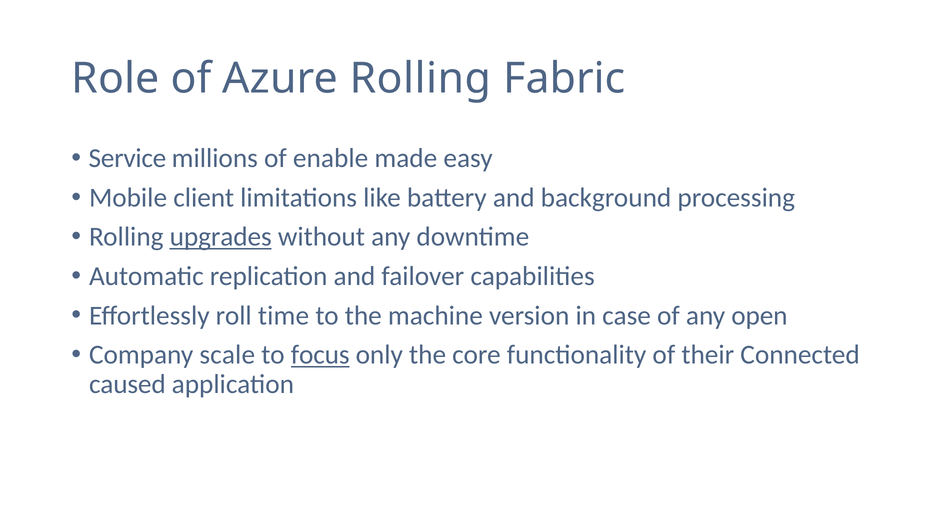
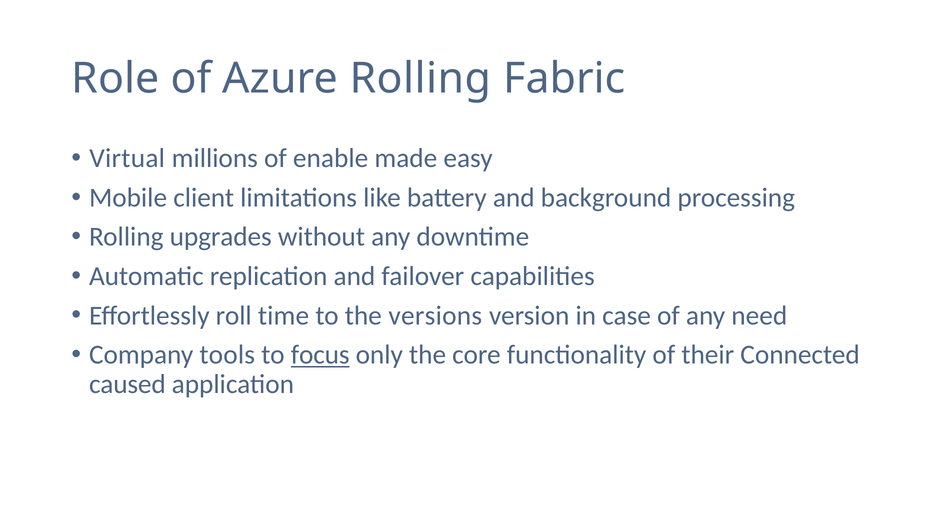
Service: Service -> Virtual (127, 158)
upgrades underline: present -> none (221, 237)
machine: machine -> versions (435, 316)
open: open -> need (759, 316)
scale: scale -> tools (227, 355)
